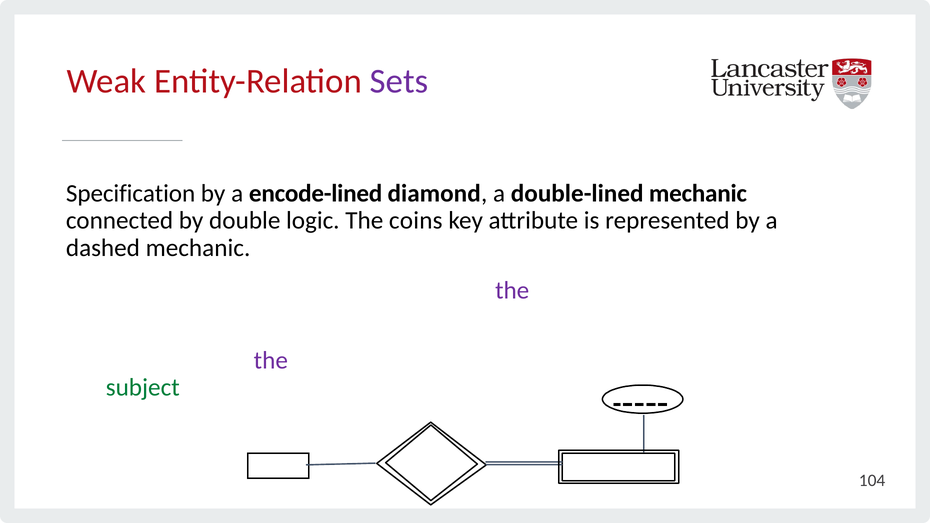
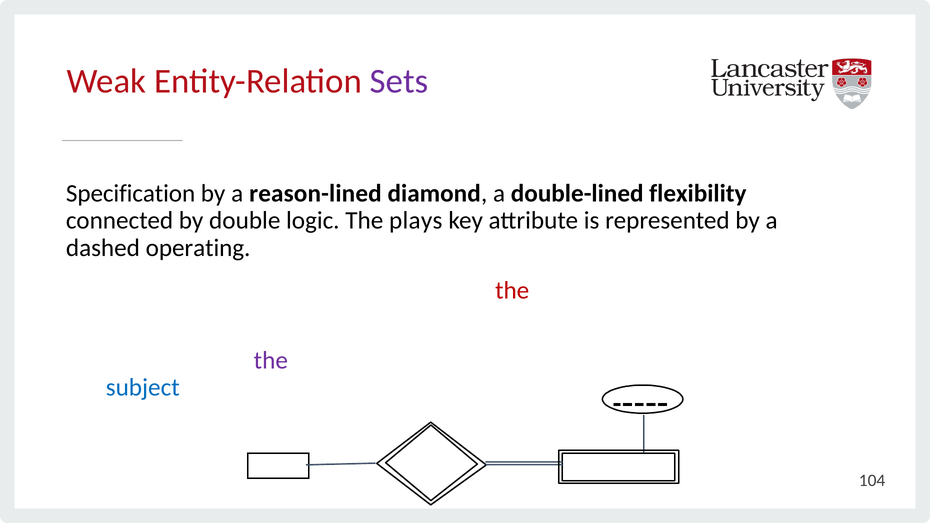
encode-lined: encode-lined -> reason-lined (315, 193)
double-lined mechanic: mechanic -> flexibility (698, 193)
coins: coins -> plays (416, 221)
dashed mechanic: mechanic -> operating (198, 248)
the colour: purple -> red (512, 291)
subject colour: green -> blue (143, 388)
